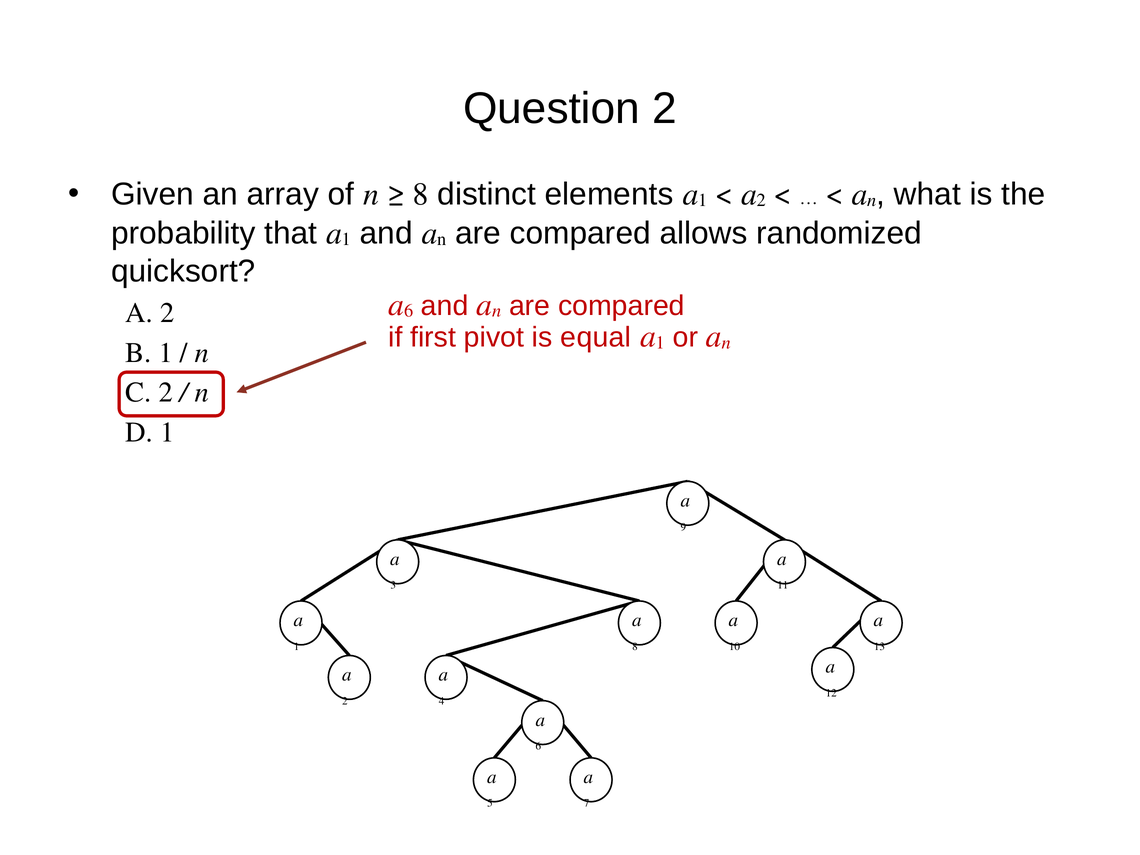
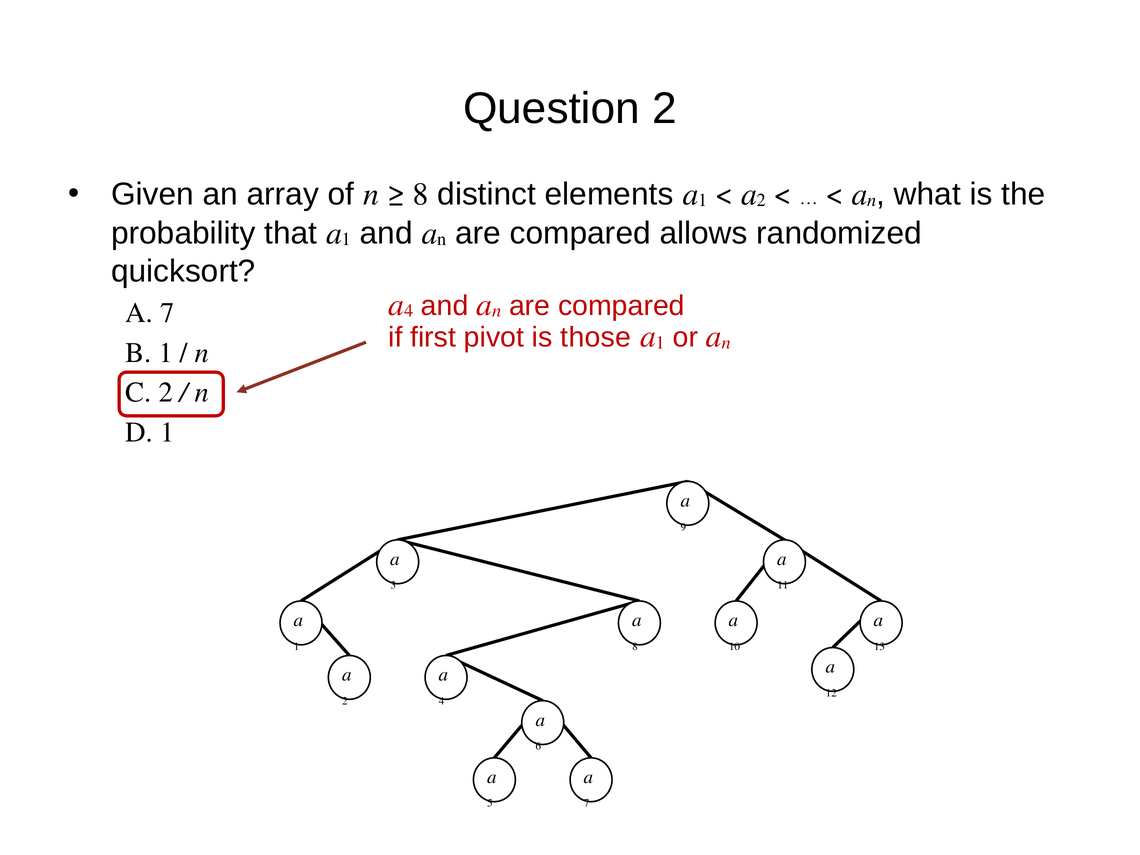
6: 6 -> 4 (409, 311)
2: 2 -> 7 (167, 313)
equal: equal -> those (596, 338)
